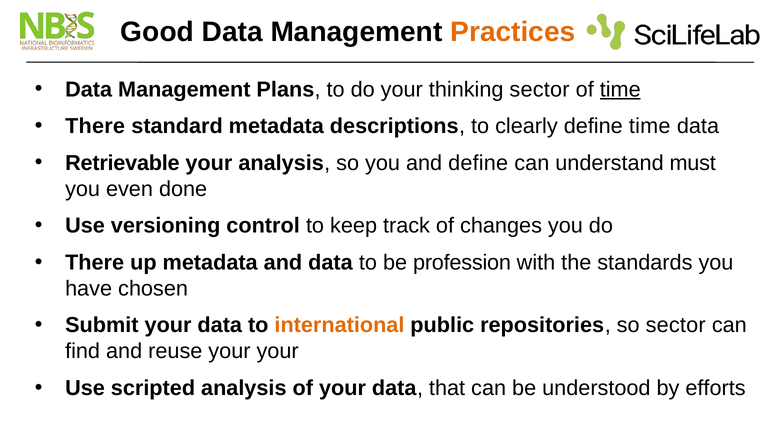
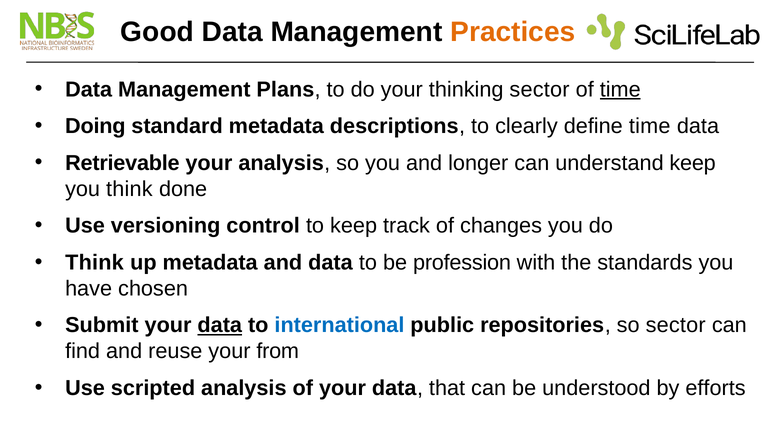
There: There -> Doing (95, 126)
and define: define -> longer (478, 163)
understand must: must -> keep (693, 163)
you even: even -> think (129, 189)
There: There -> Think (95, 263)
data underline: none -> present (220, 325)
international colour: orange -> blue (339, 325)
your your: your -> from (278, 351)
